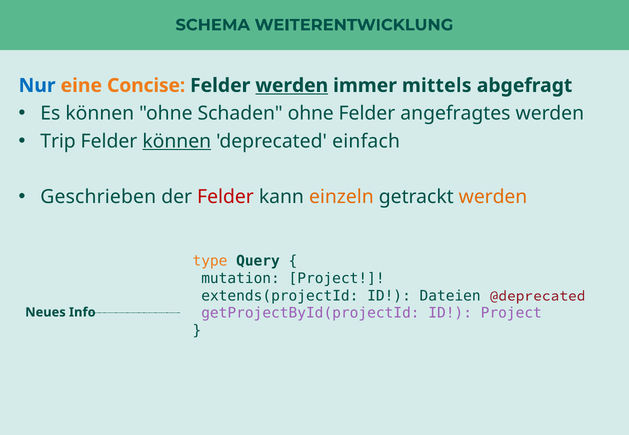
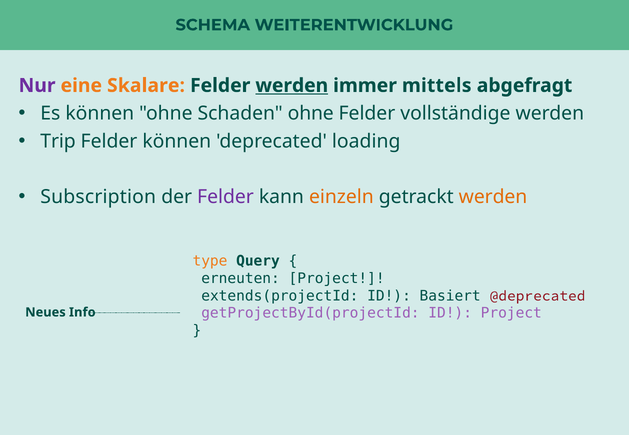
Nur colour: blue -> purple (37, 86)
Concise: Concise -> Skalare (146, 86)
angefragtes: angefragtes -> vollständige (455, 113)
können underline: present -> none (177, 141)
einfach: einfach -> loading (366, 141)
Geschrieben: Geschrieben -> Subscription (98, 197)
Felder colour: red -> purple (225, 197)
mutation: mutation -> erneuten (241, 279)
Dateien: Dateien -> Basiert (450, 296)
